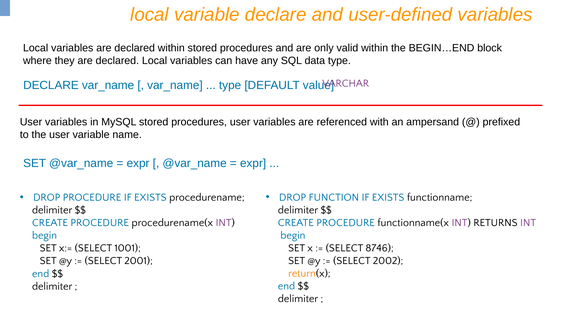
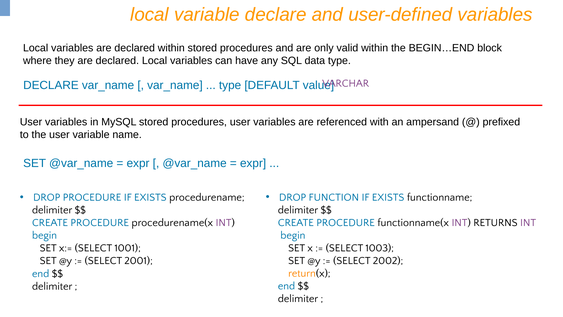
8746: 8746 -> 1003 (380, 248)
